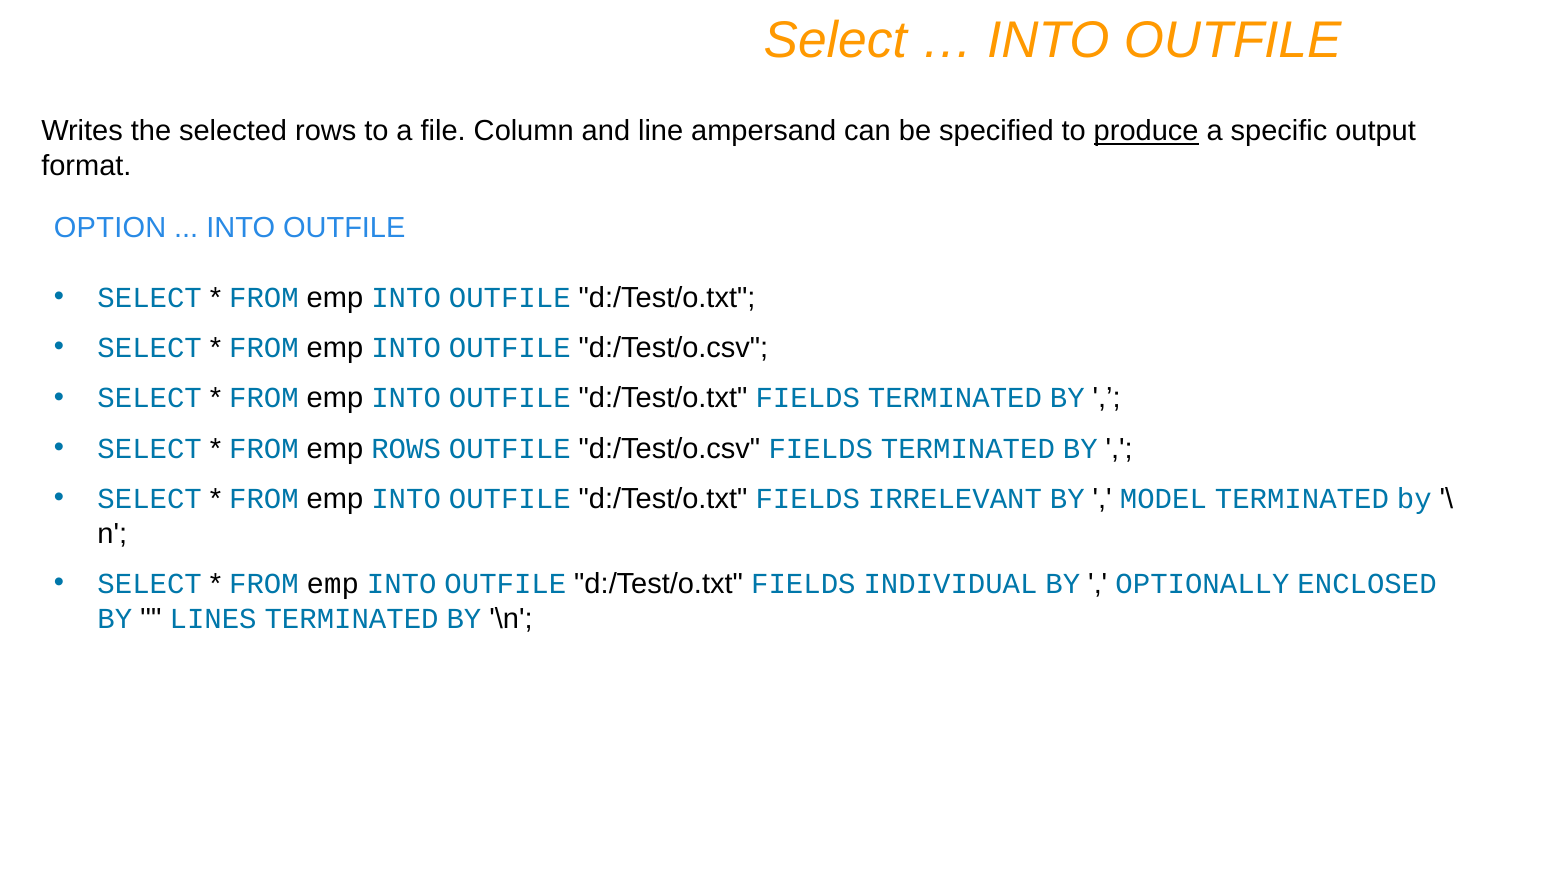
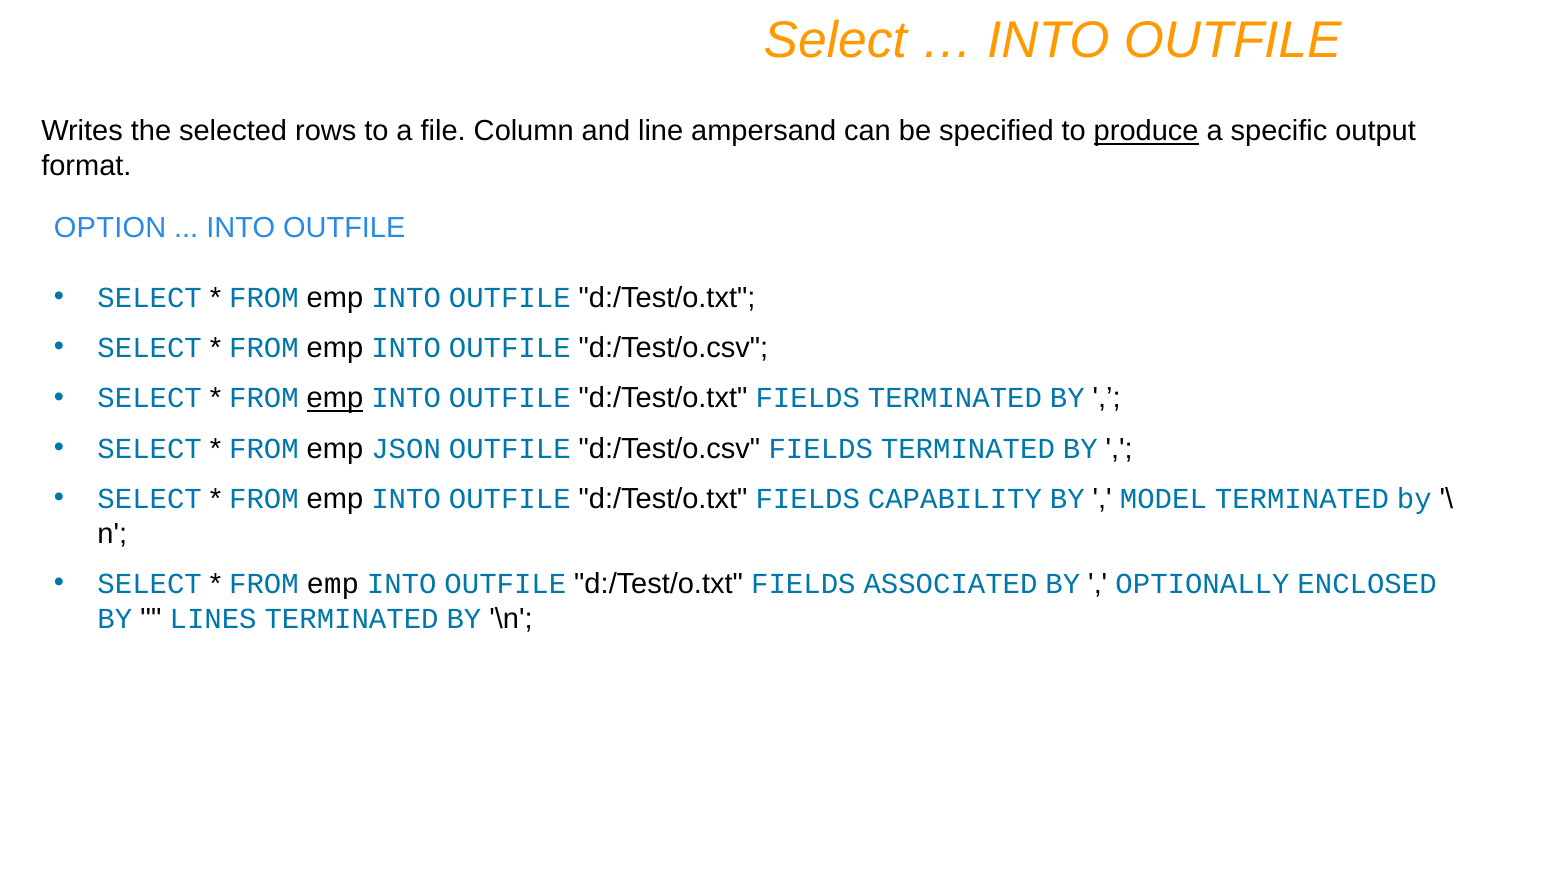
emp underline: none -> present (335, 398)
emp ROWS: ROWS -> JSON (406, 449)
IRRELEVANT: IRRELEVANT -> CAPABILITY (955, 499)
INDIVIDUAL: INDIVIDUAL -> ASSOCIATED (951, 584)
